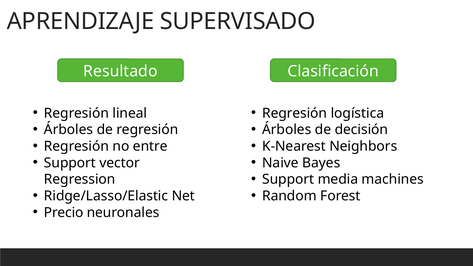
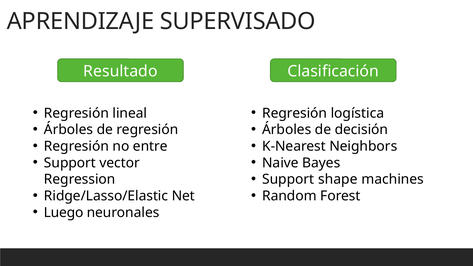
media: media -> shape (338, 179)
Precio: Precio -> Luego (64, 213)
